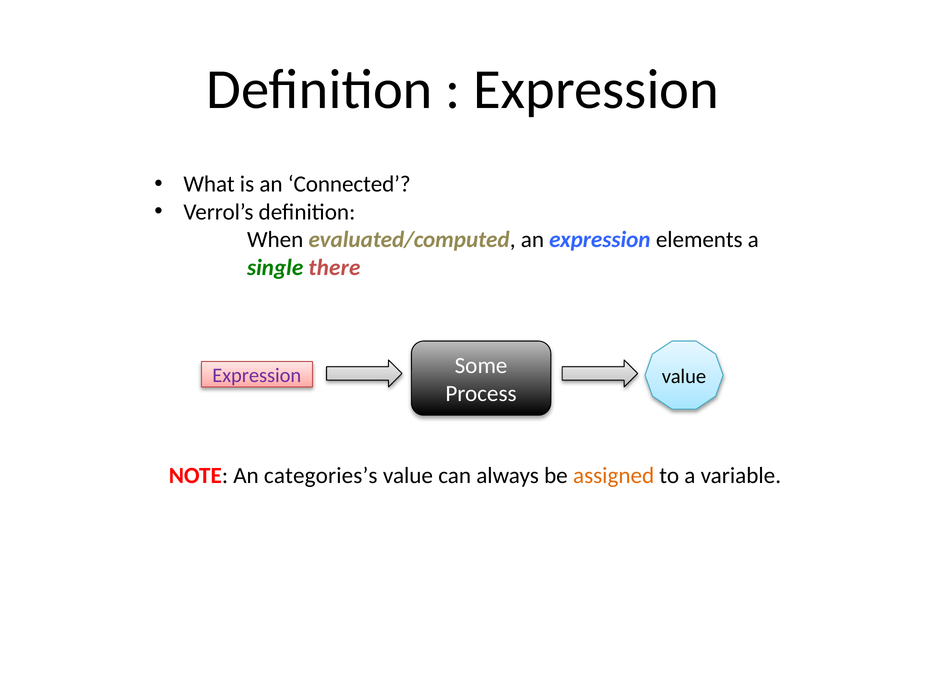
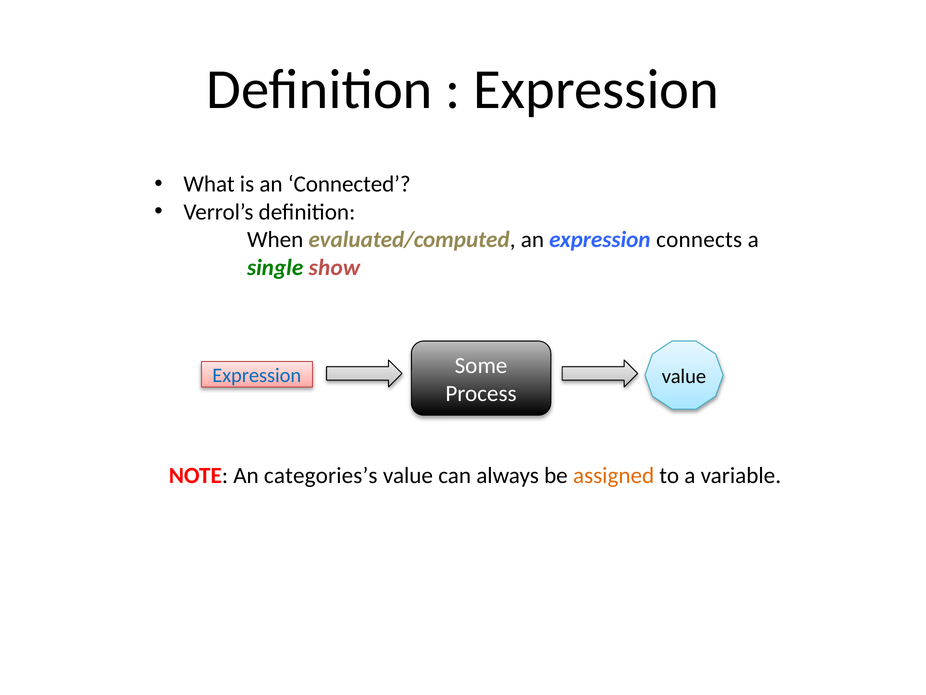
elements: elements -> connects (699, 240)
there: there -> show (334, 267)
Expression colour: purple -> blue (257, 375)
